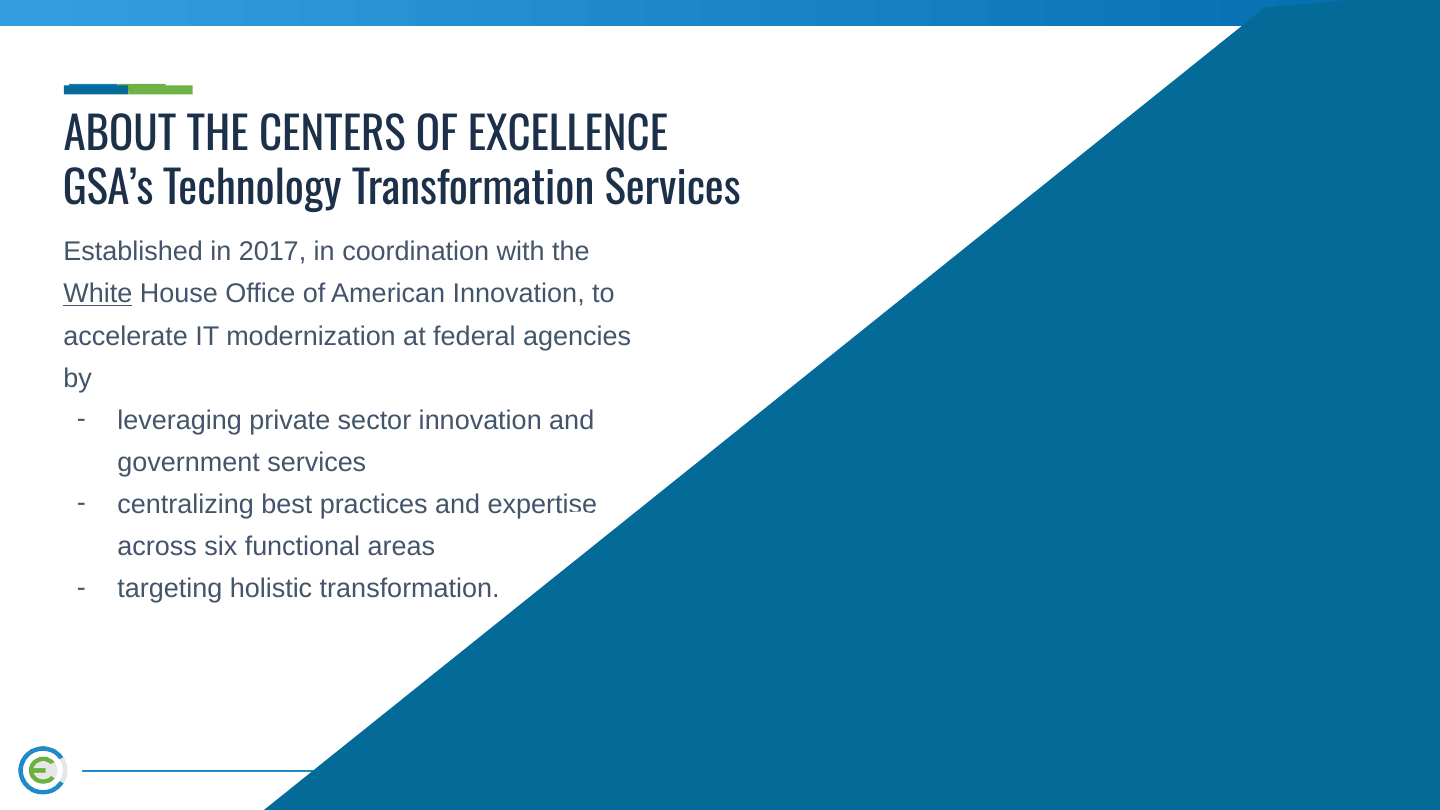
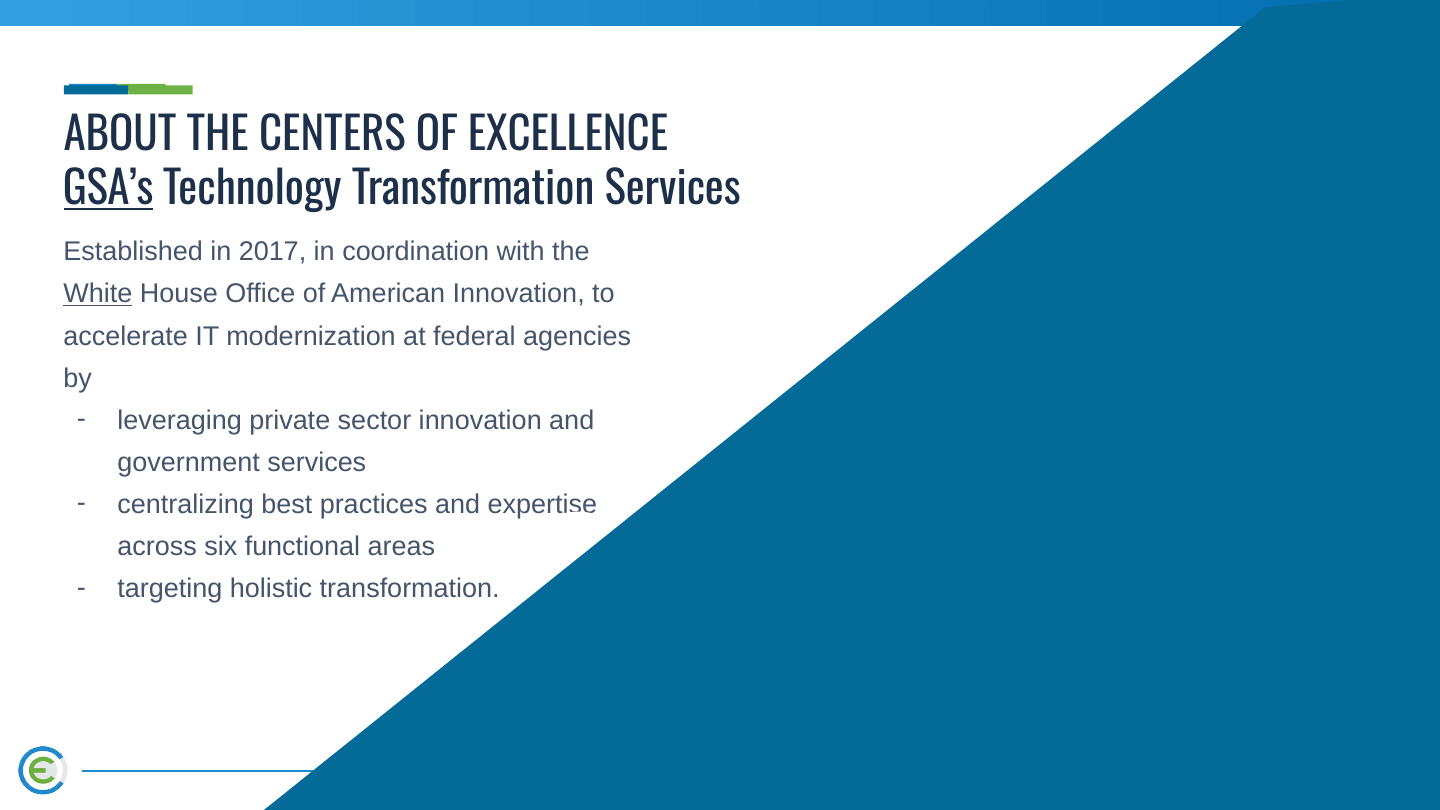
GSA’s underline: none -> present (108, 190)
